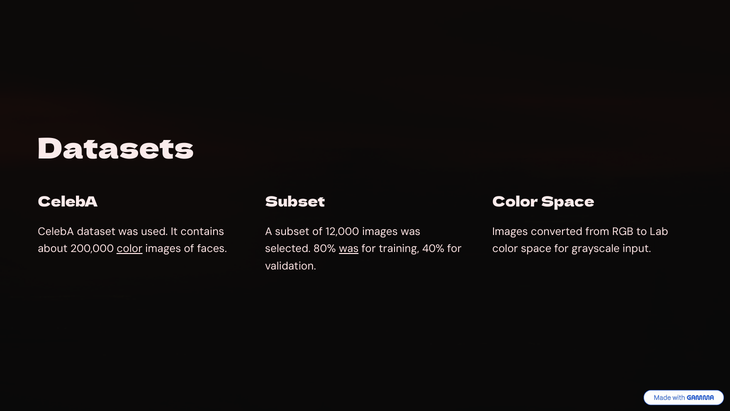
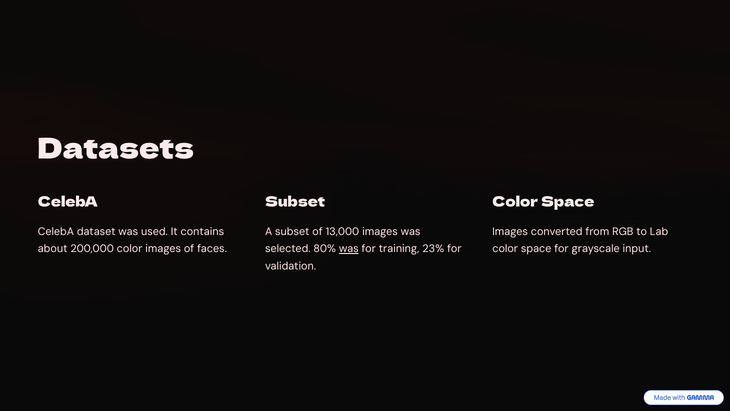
12,000: 12,000 -> 13,000 (342, 231)
color underline: present -> none (130, 249)
40%: 40% -> 23% (433, 249)
